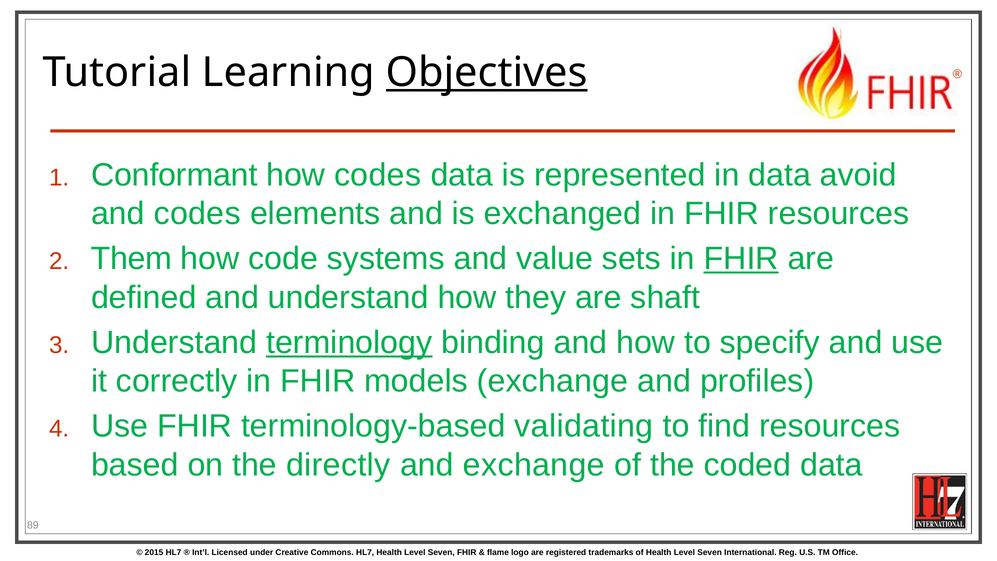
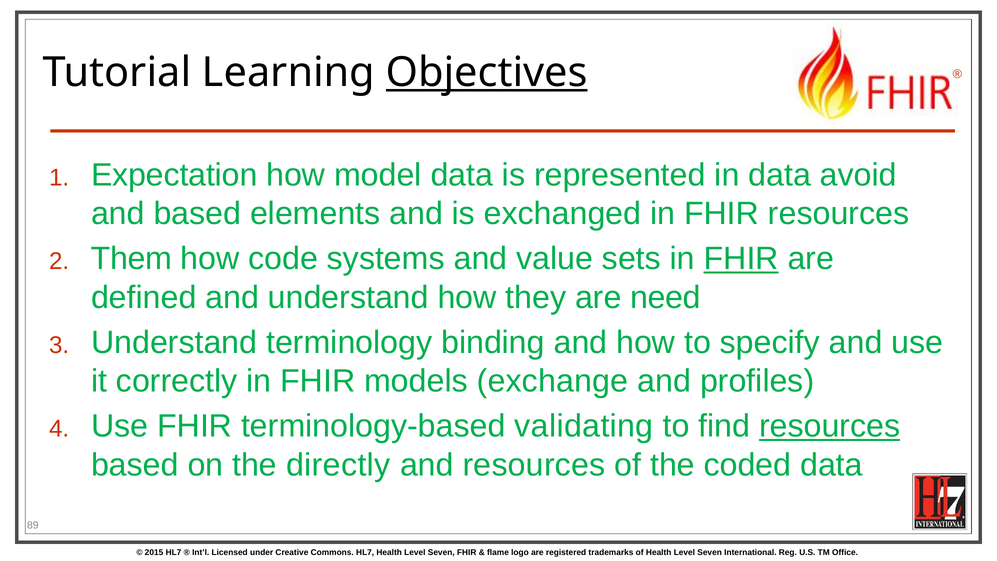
Conformant: Conformant -> Expectation (174, 175)
how codes: codes -> model (378, 175)
and codes: codes -> based (197, 214)
shaft: shaft -> need (665, 297)
terminology underline: present -> none (349, 342)
resources underline: none -> present (830, 426)
and exchange: exchange -> resources (534, 465)
